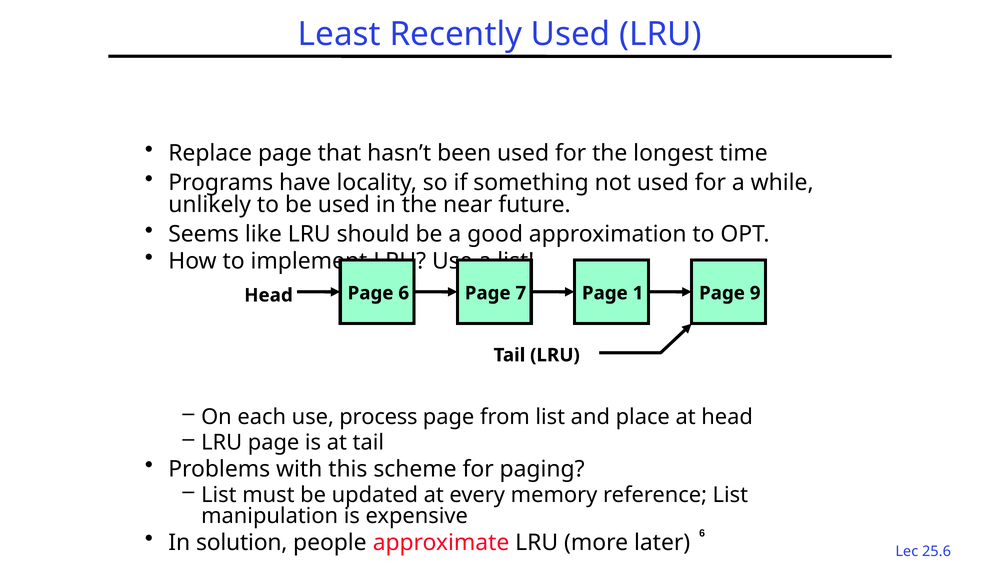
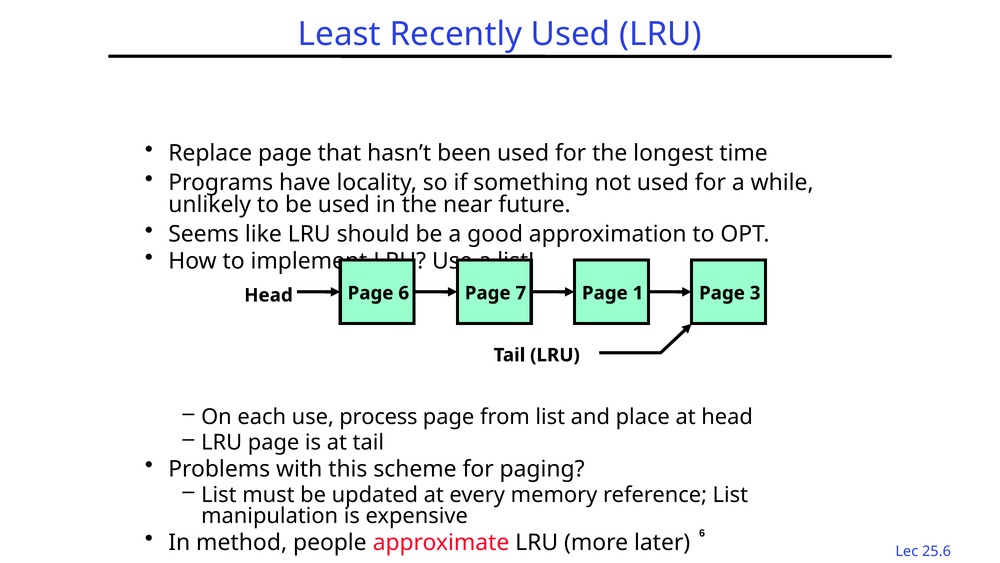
9: 9 -> 3 (755, 293)
solution: solution -> method (242, 542)
